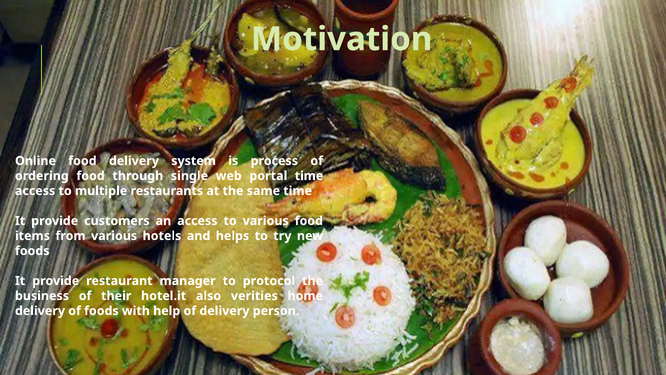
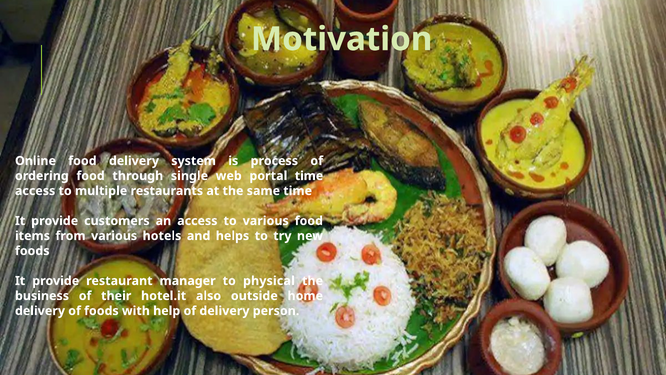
protocol: protocol -> physical (269, 281)
verities: verities -> outside (254, 296)
